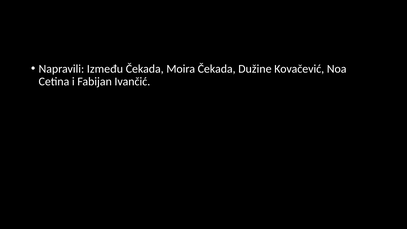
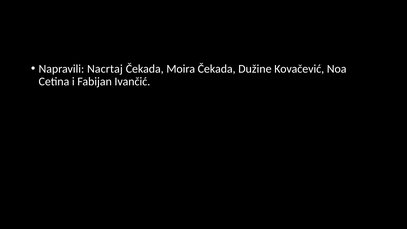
Između: Između -> Nacrtaj (105, 69)
